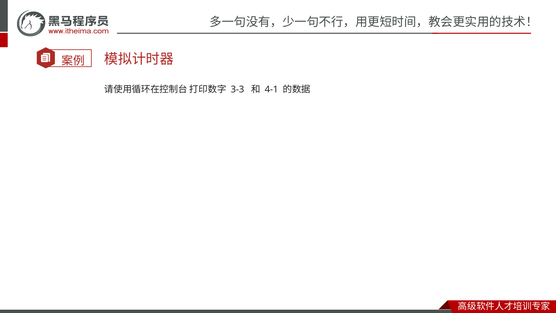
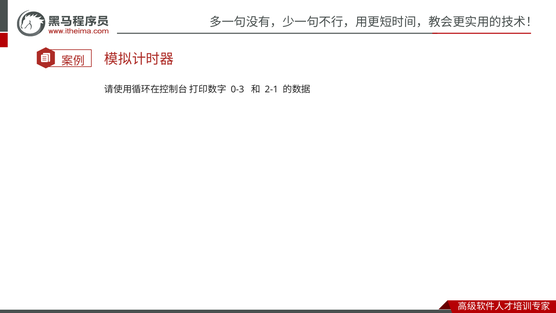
3-3: 3-3 -> 0-3 (237, 89)
4-1: 4-1 -> 2-1 (272, 89)
